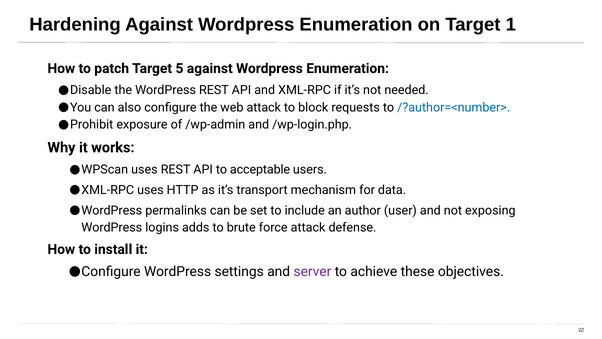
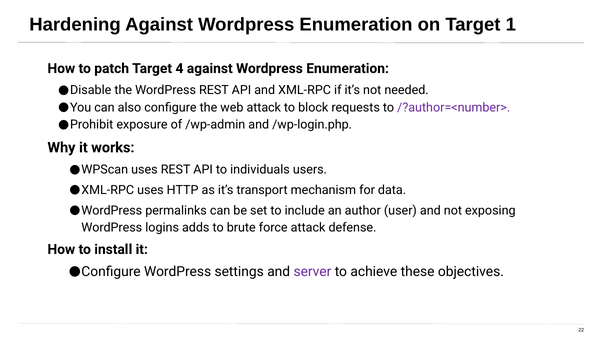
5: 5 -> 4 (179, 68)
/?author=<number> colour: blue -> purple (454, 107)
acceptable: acceptable -> individuals (260, 169)
